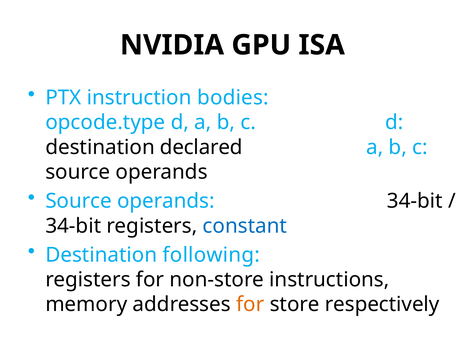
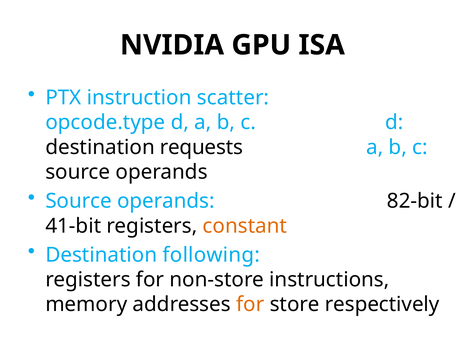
bodies: bodies -> scatter (233, 98)
declared: declared -> requests (201, 147)
operands 34-bit: 34-bit -> 82-bit (415, 201)
34-bit: 34-bit -> 41-bit (73, 226)
constant colour: blue -> orange (245, 226)
